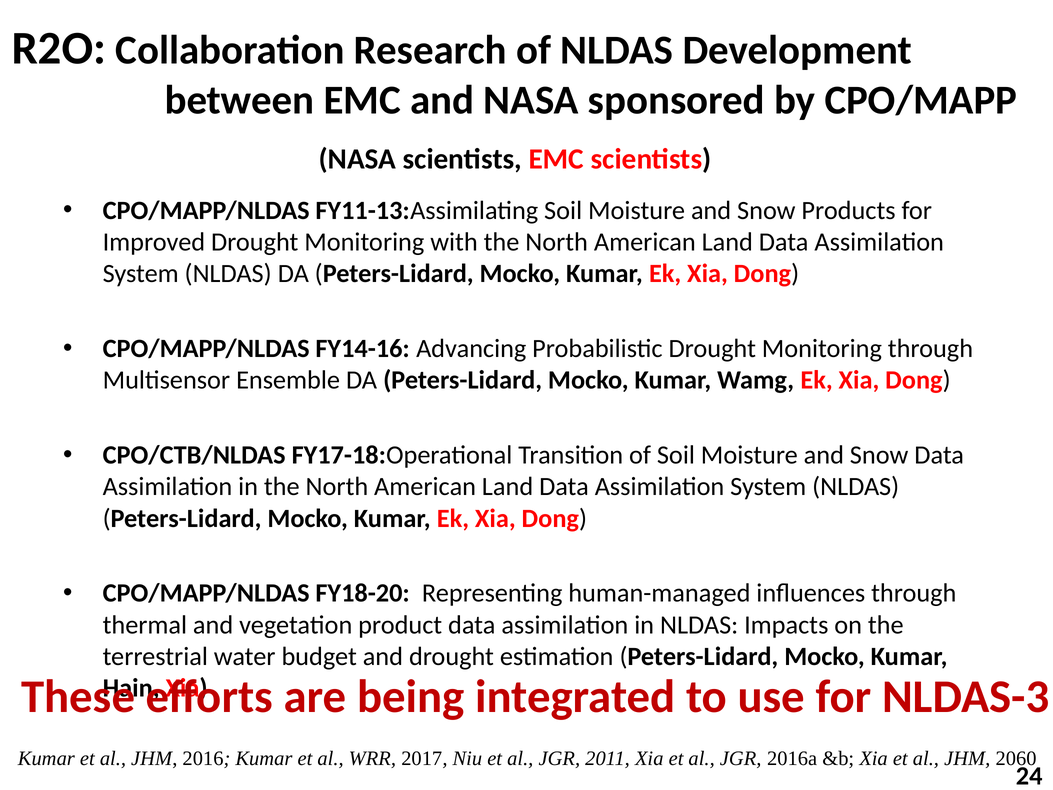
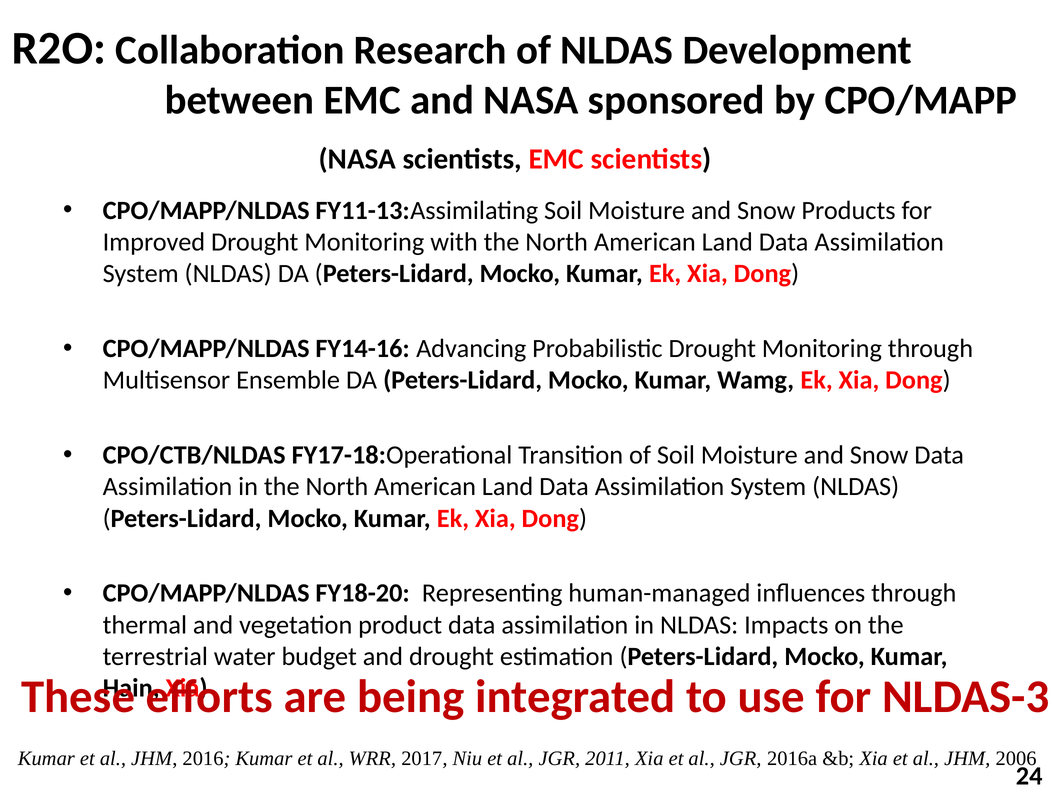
2060: 2060 -> 2006 (1016, 758)
